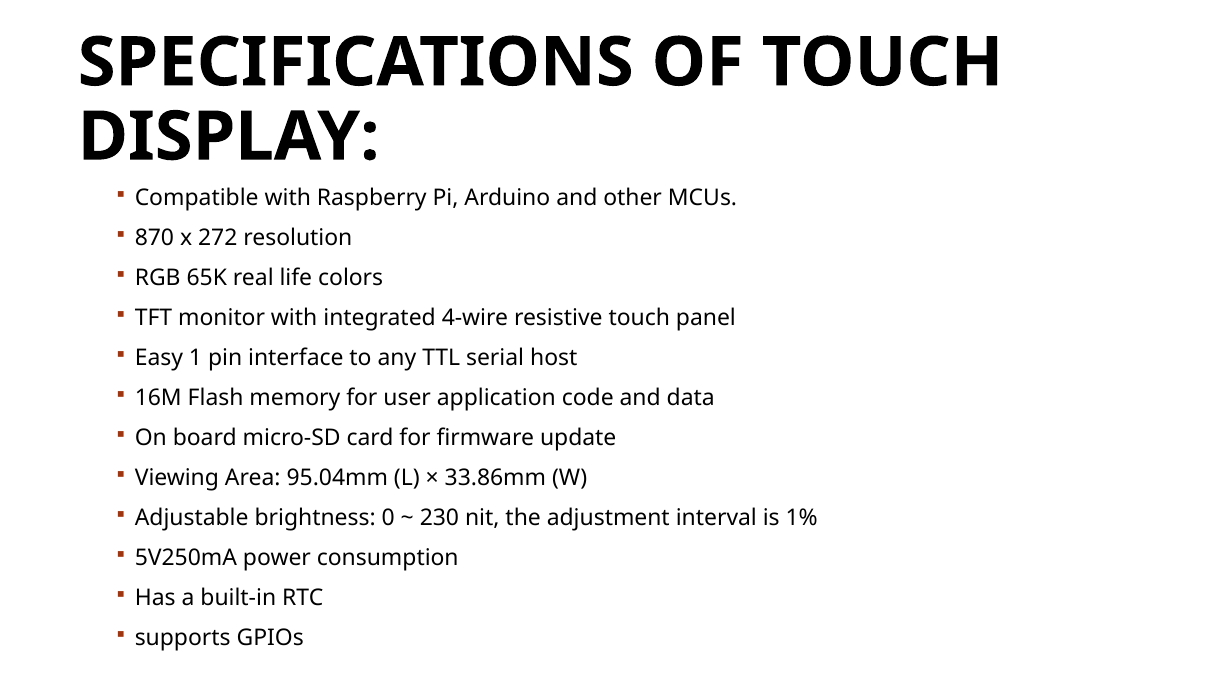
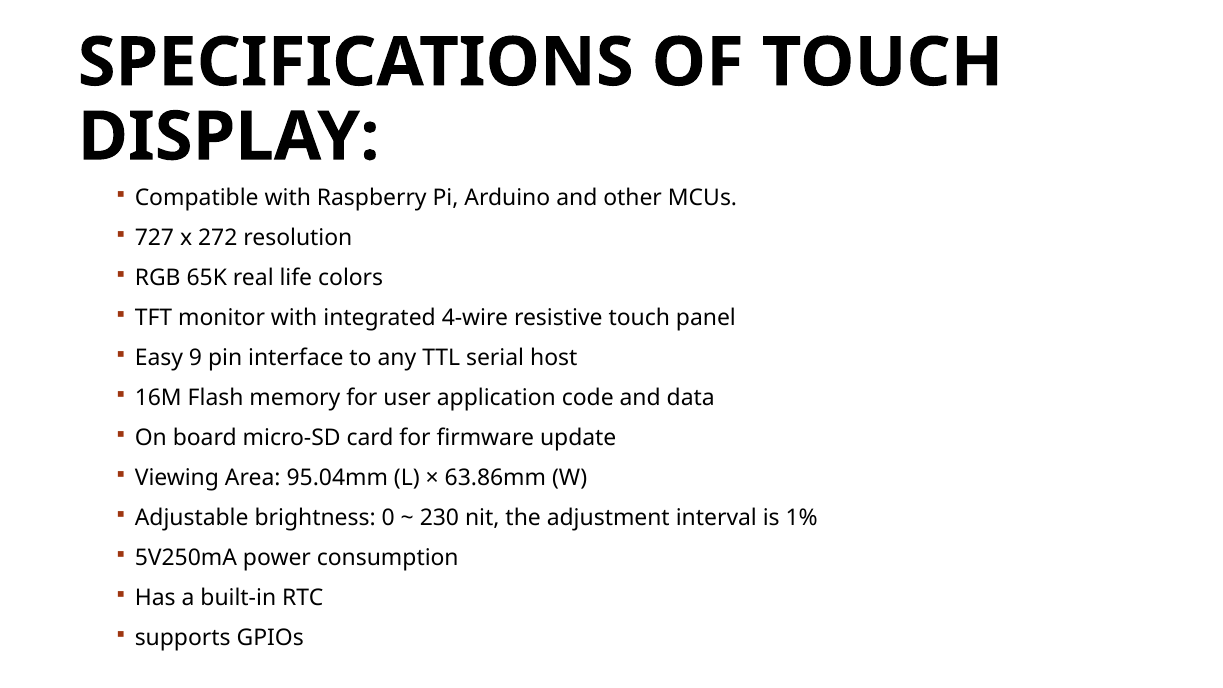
870: 870 -> 727 (154, 238)
1: 1 -> 9 (196, 358)
33.86mm: 33.86mm -> 63.86mm (495, 478)
